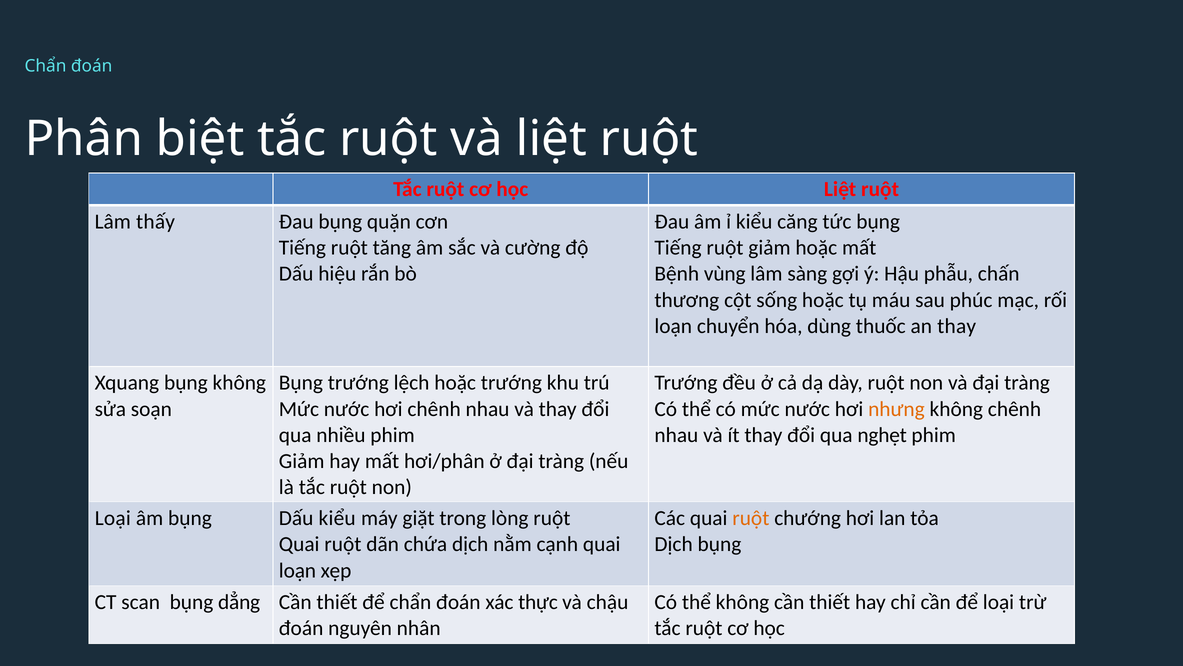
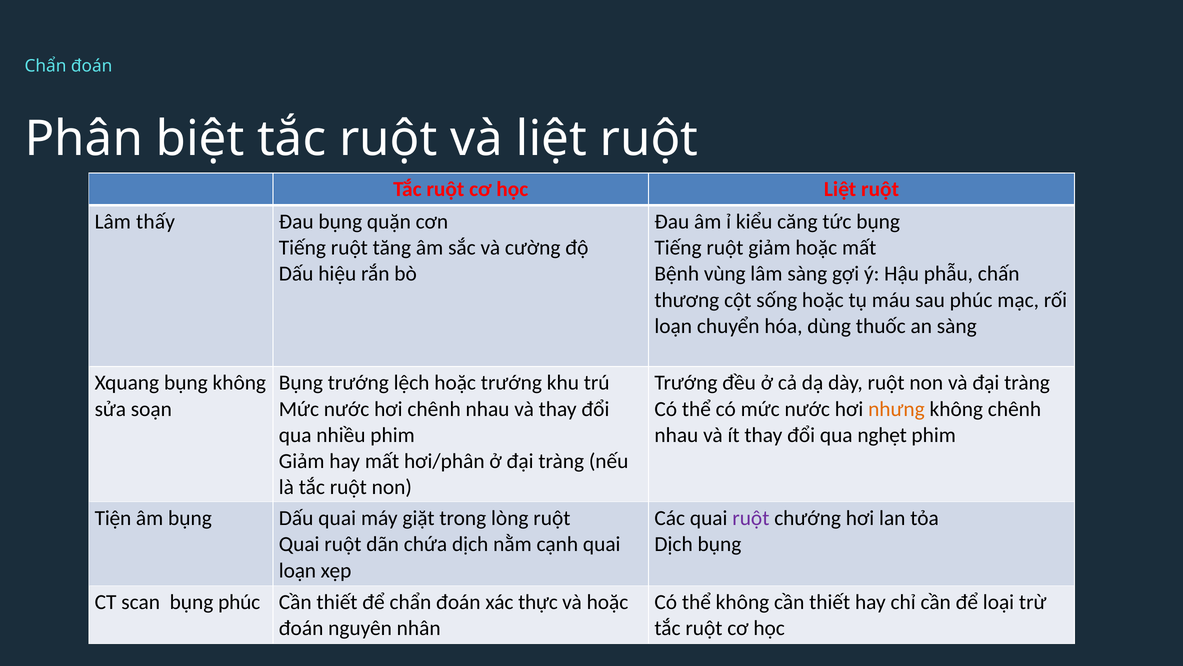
an thay: thay -> sàng (957, 326)
Loại: Loại -> Tiện (113, 518)
Dấu kiểu: kiểu -> quai (337, 518)
ruột colour: orange -> purple (751, 518)
bụng dẳng: dẳng -> phúc (239, 602)
và chậu: chậu -> hoặc (608, 602)
